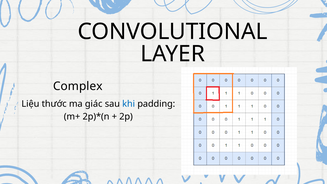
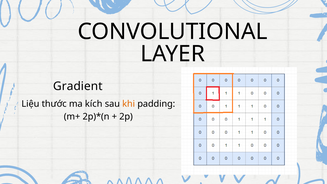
Complex: Complex -> Gradient (78, 86)
giác: giác -> kích (94, 104)
khi colour: blue -> orange (129, 104)
